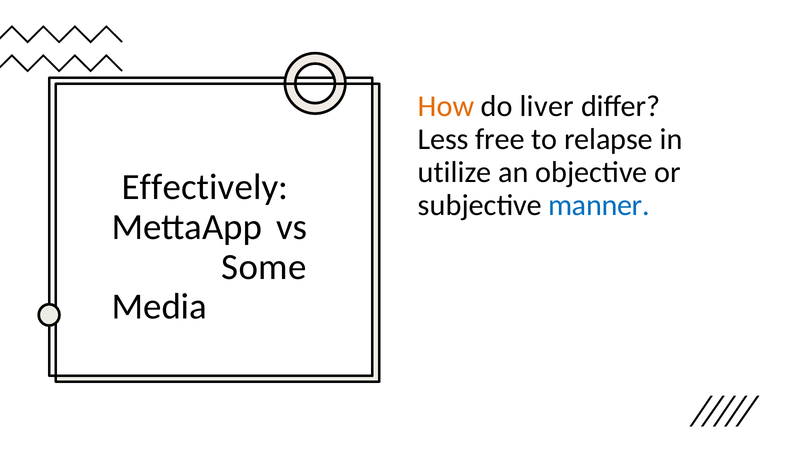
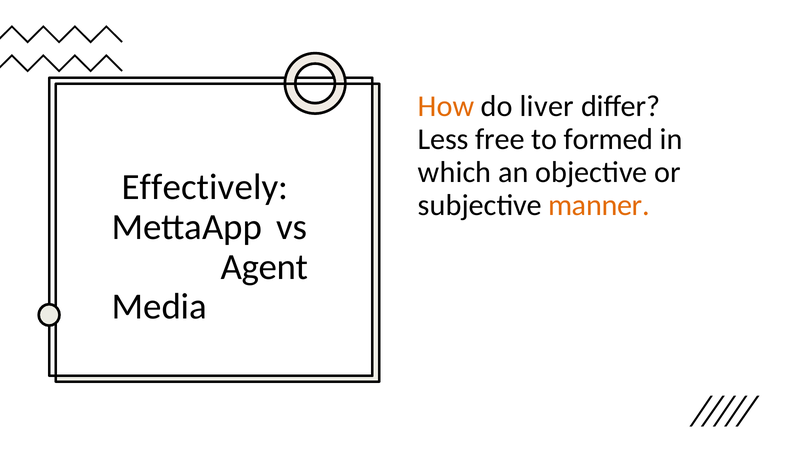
relapse: relapse -> formed (609, 140)
utilize: utilize -> which (455, 173)
manner colour: blue -> orange (599, 206)
Some: Some -> Agent (264, 267)
